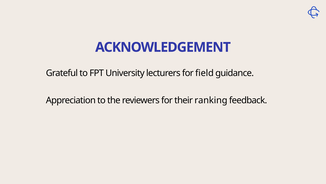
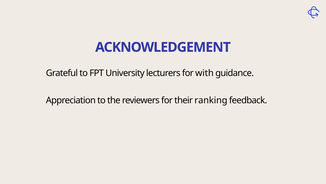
field: field -> with (204, 73)
